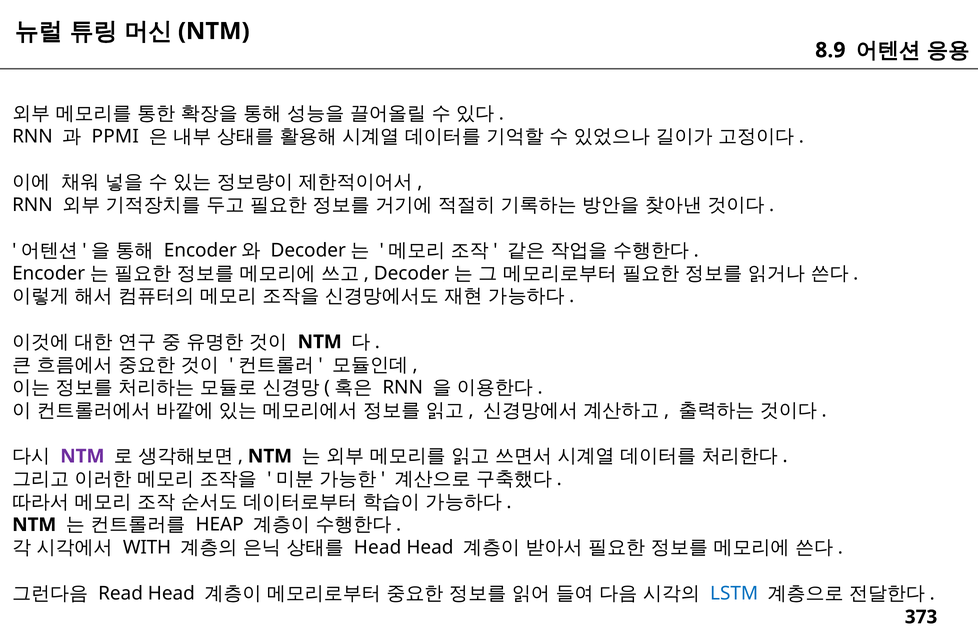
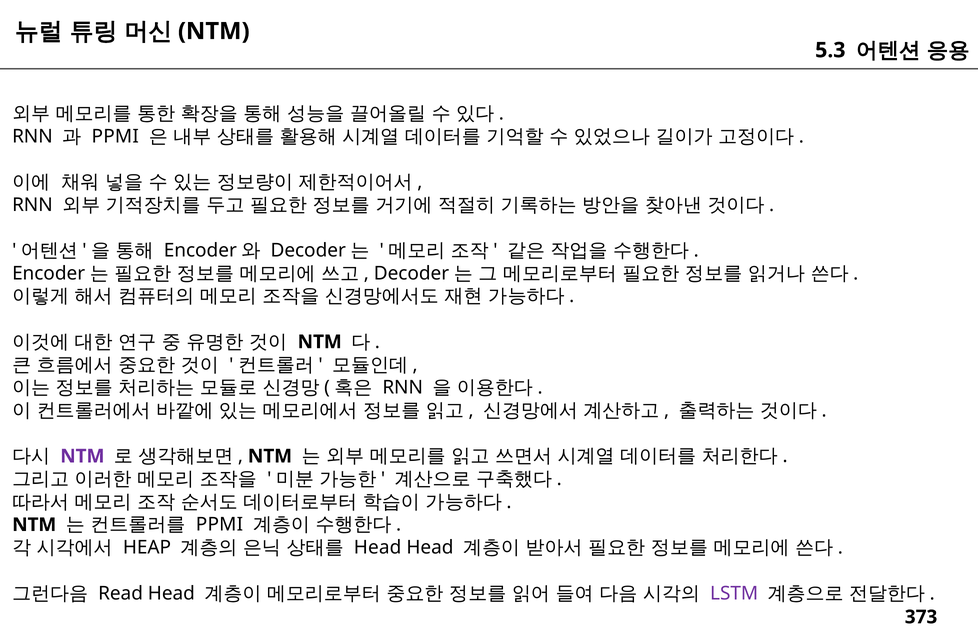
8.9: 8.9 -> 5.3 (830, 50)
HEAP: HEAP -> PPMI (219, 524)
WITH: WITH -> HEAP (147, 547)
LSTM colour: blue -> purple (734, 593)
